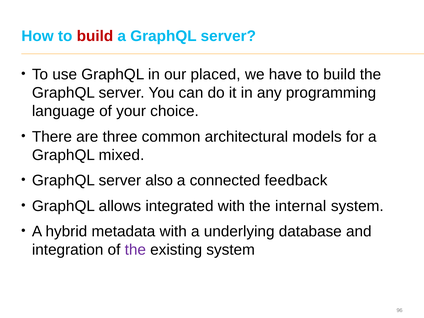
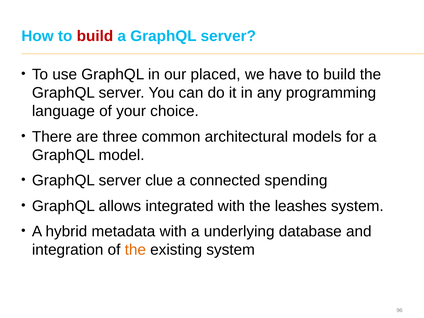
mixed: mixed -> model (122, 155)
also: also -> clue (159, 181)
feedback: feedback -> spending (296, 181)
internal: internal -> leashes (301, 206)
the colour: purple -> orange (135, 250)
